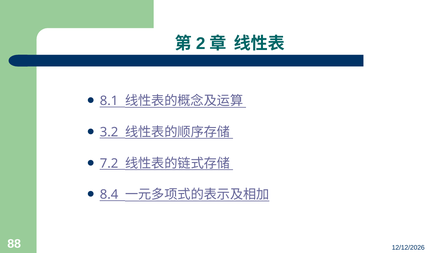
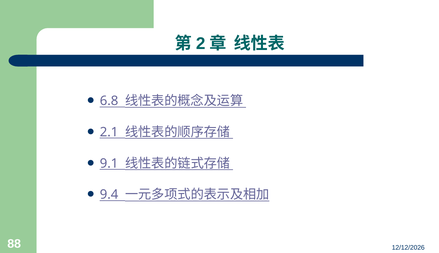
8.1: 8.1 -> 6.8 (109, 101)
3.2: 3.2 -> 2.1 (109, 132)
7.2: 7.2 -> 9.1 (109, 164)
8.4: 8.4 -> 9.4 (109, 195)
